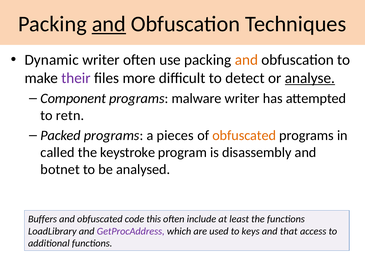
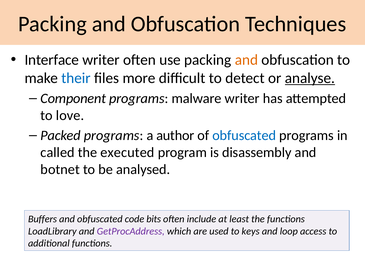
and underline: present -> none (109, 24)
Dynamic: Dynamic -> Interface (52, 60)
their colour: purple -> blue (76, 78)
retn: retn -> love (70, 115)
pieces: pieces -> author (175, 135)
obfuscated colour: orange -> blue (244, 135)
keystroke: keystroke -> executed (127, 152)
this: this -> bits (154, 219)
that: that -> loop (289, 231)
